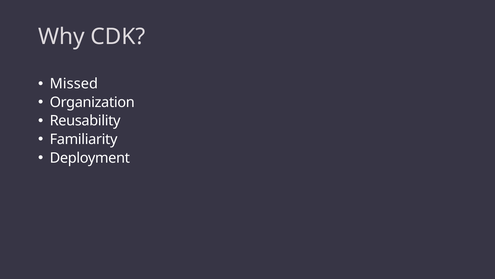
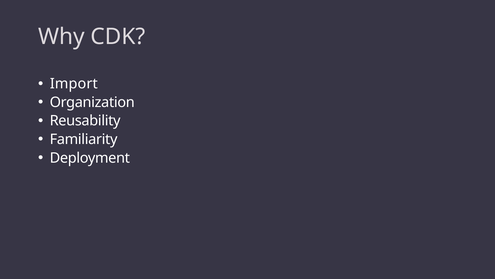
Missed: Missed -> Import (74, 84)
